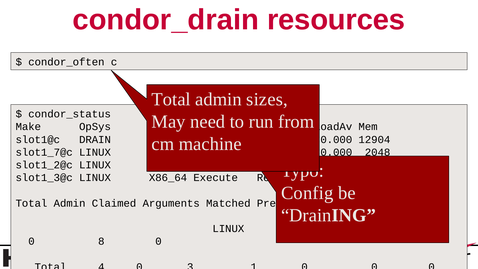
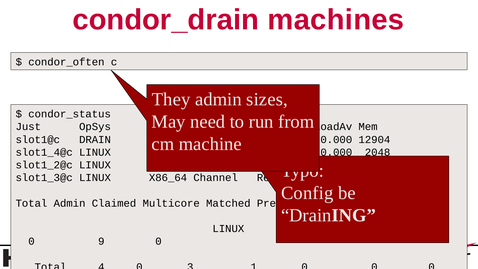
resources: resources -> machines (336, 20)
Total: Total -> They (171, 99)
Make: Make -> Just (28, 127)
slot1_7@c: slot1_7@c -> slot1_4@c (44, 152)
Execute: Execute -> Channel (216, 178)
Arguments: Arguments -> Multicore (171, 203)
8: 8 -> 9 (101, 241)
